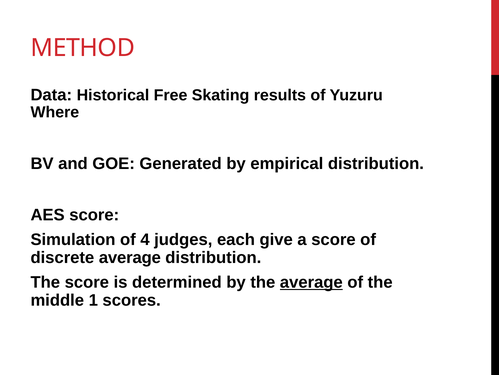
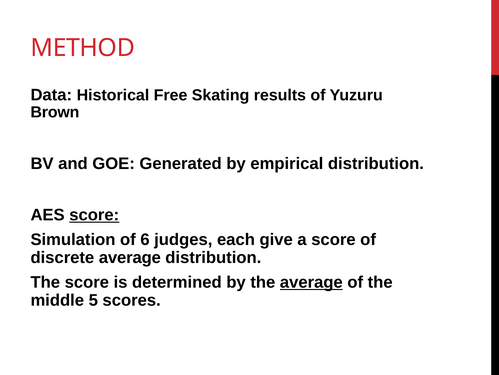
Where: Where -> Brown (55, 112)
score underline: none -> present (94, 215)
4: 4 -> 6 (145, 239)
1: 1 -> 5 (93, 300)
